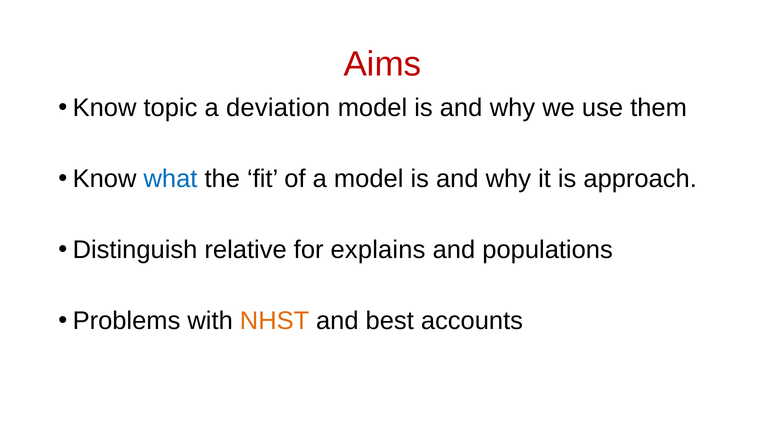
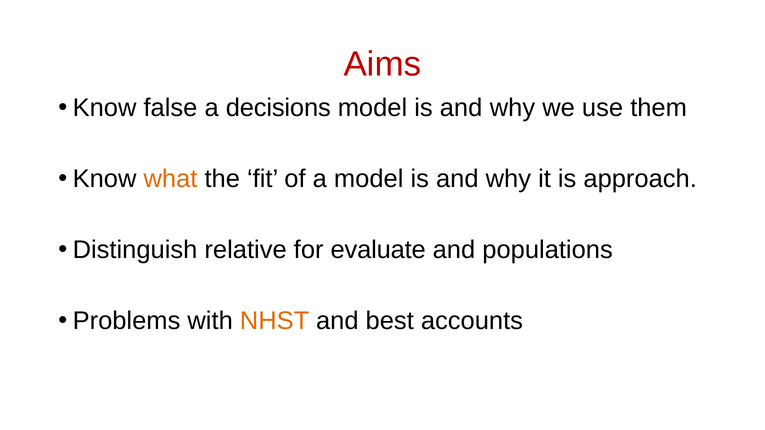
topic: topic -> false (170, 108)
deviation: deviation -> decisions (278, 108)
what colour: blue -> orange (170, 179)
explains: explains -> evaluate (378, 250)
